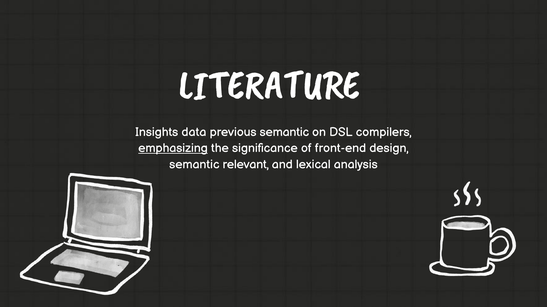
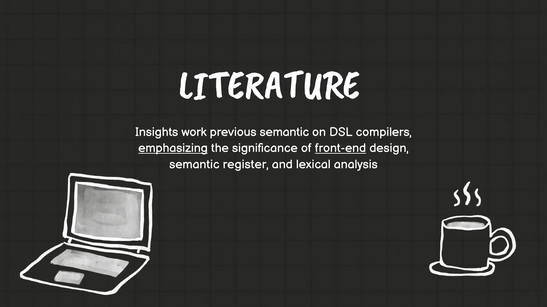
data: data -> work (194, 132)
front-end underline: none -> present (341, 149)
relevant: relevant -> register (246, 165)
